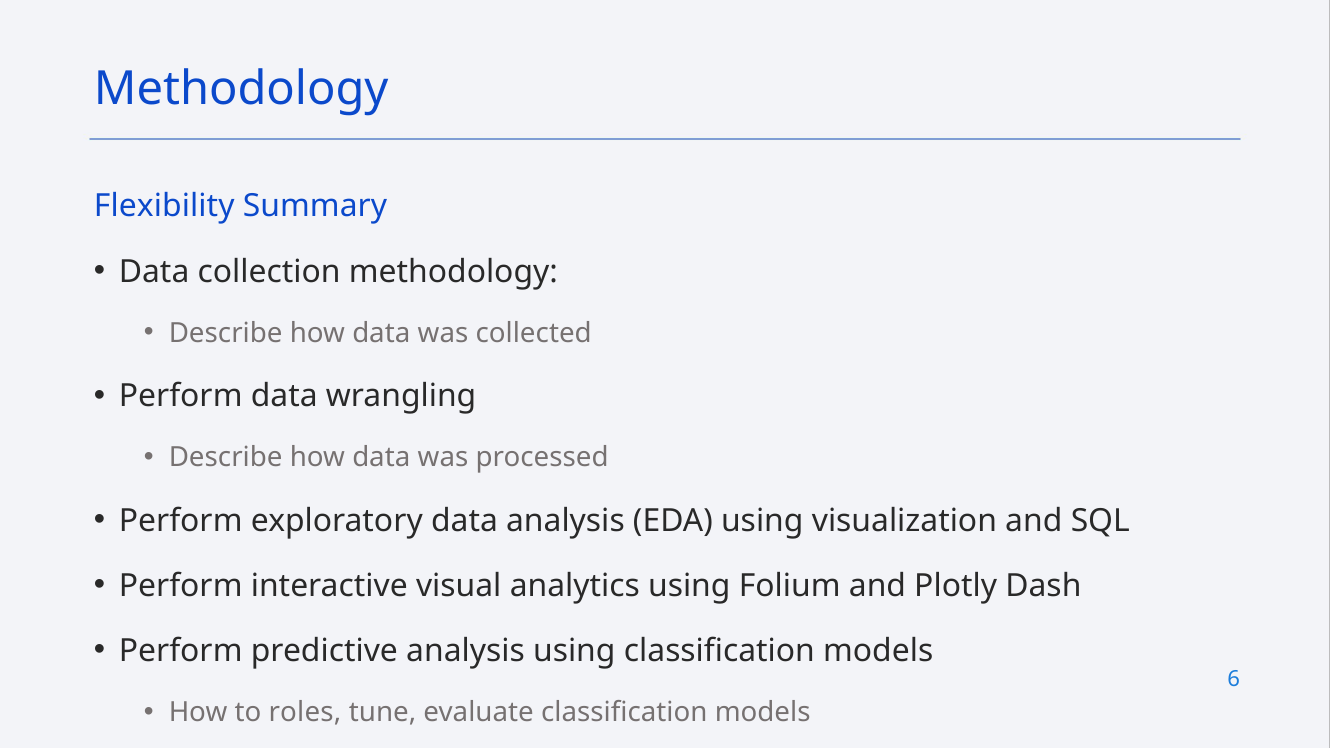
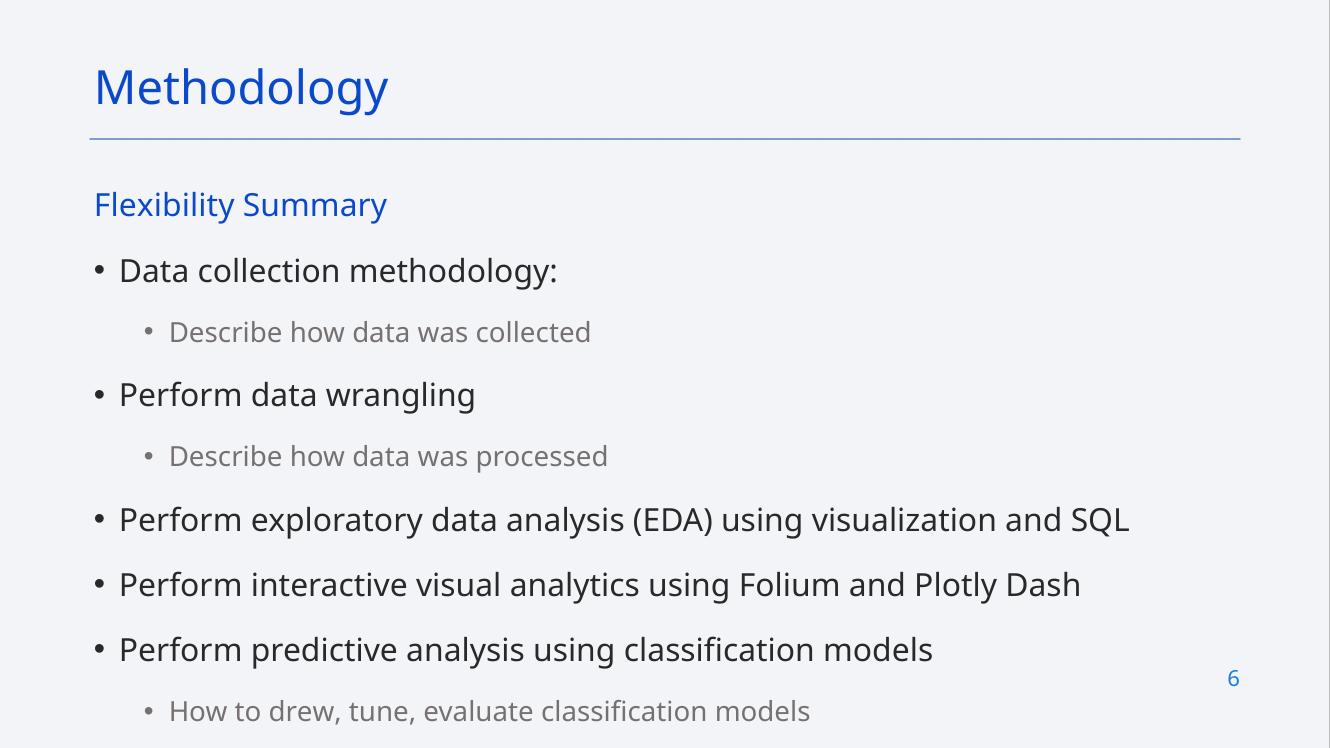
roles: roles -> drew (305, 713)
